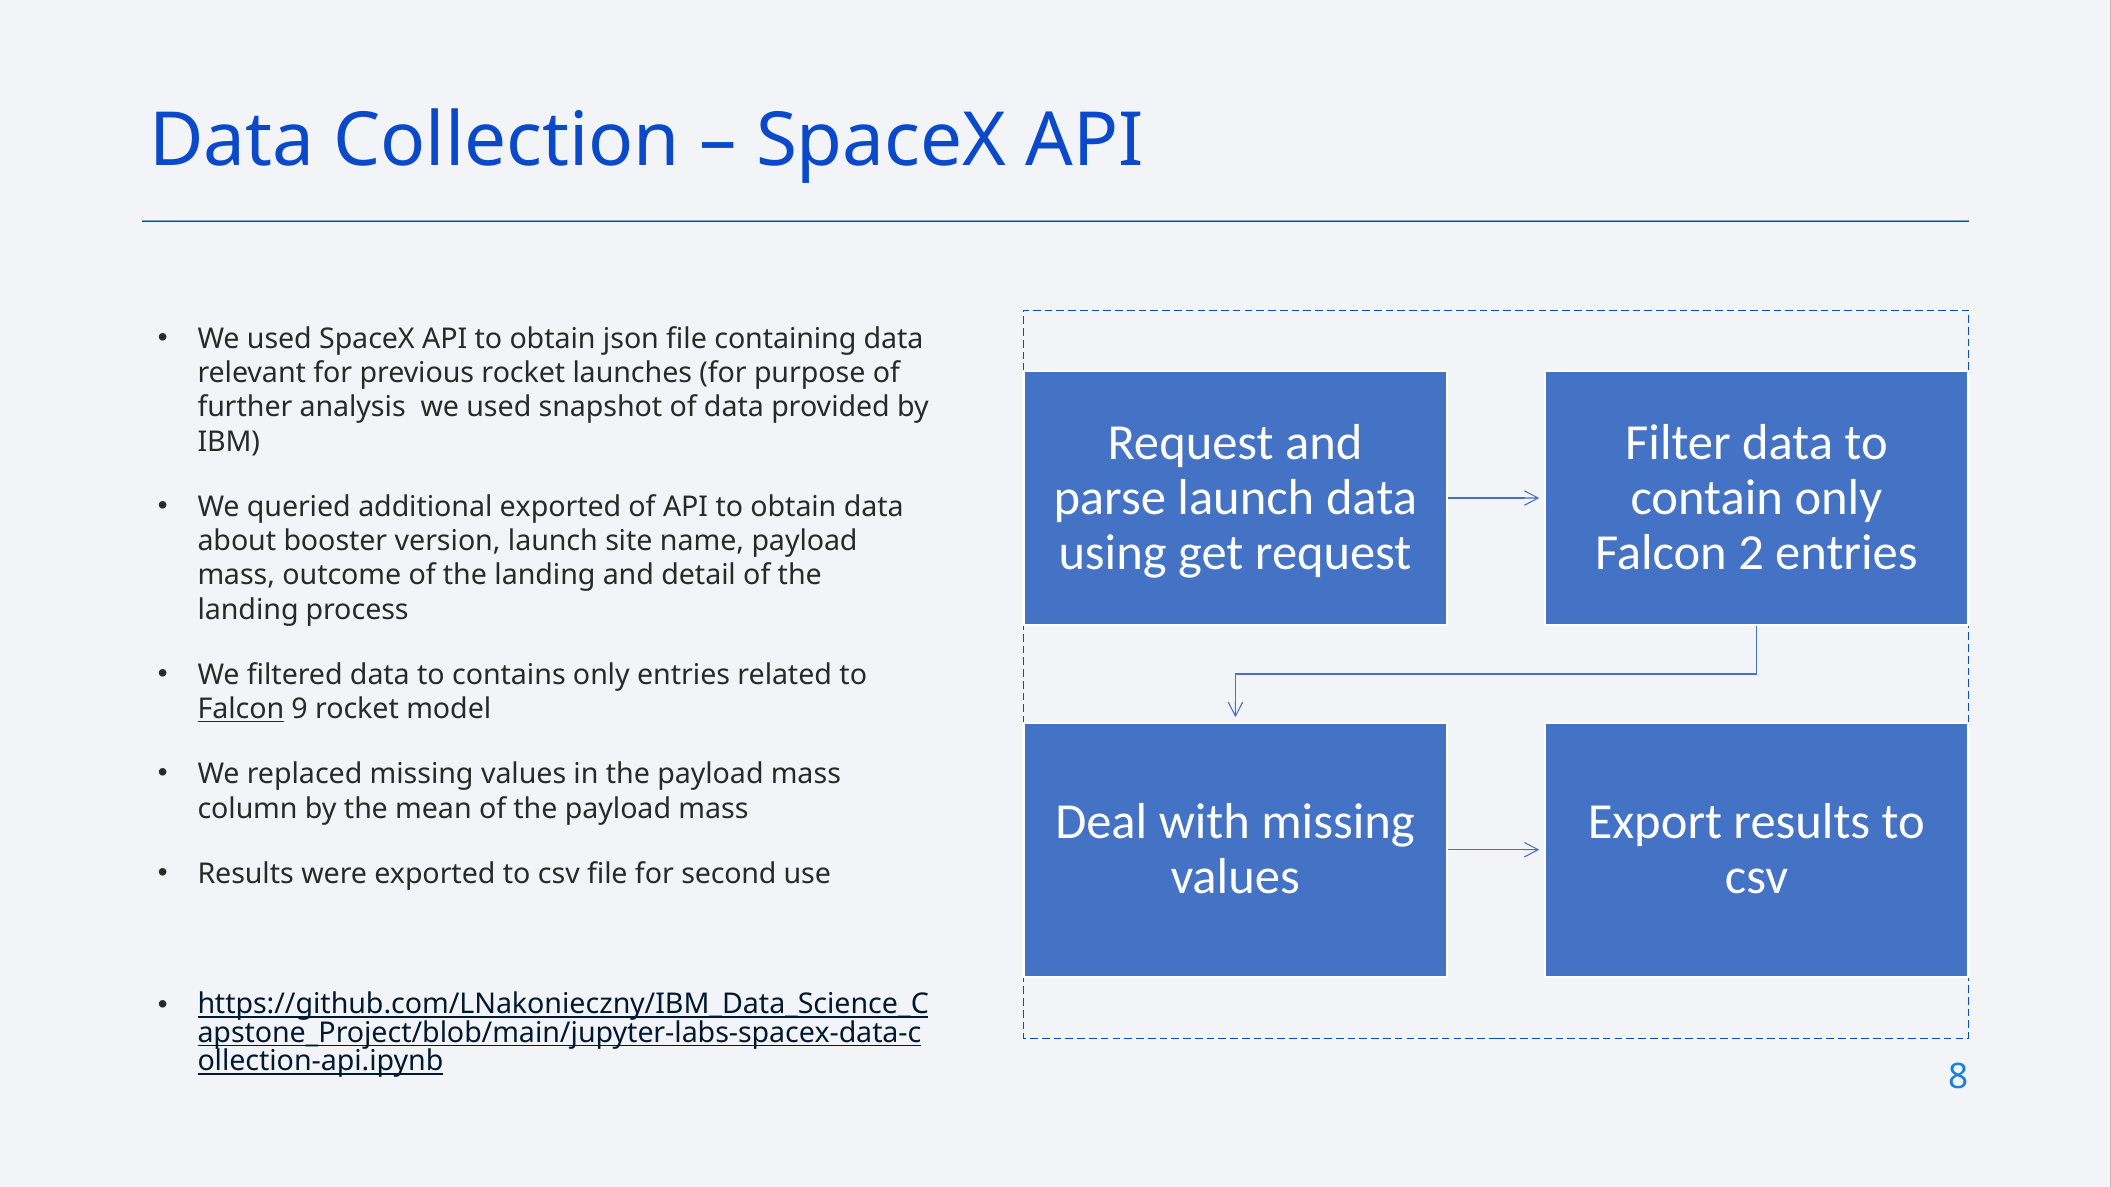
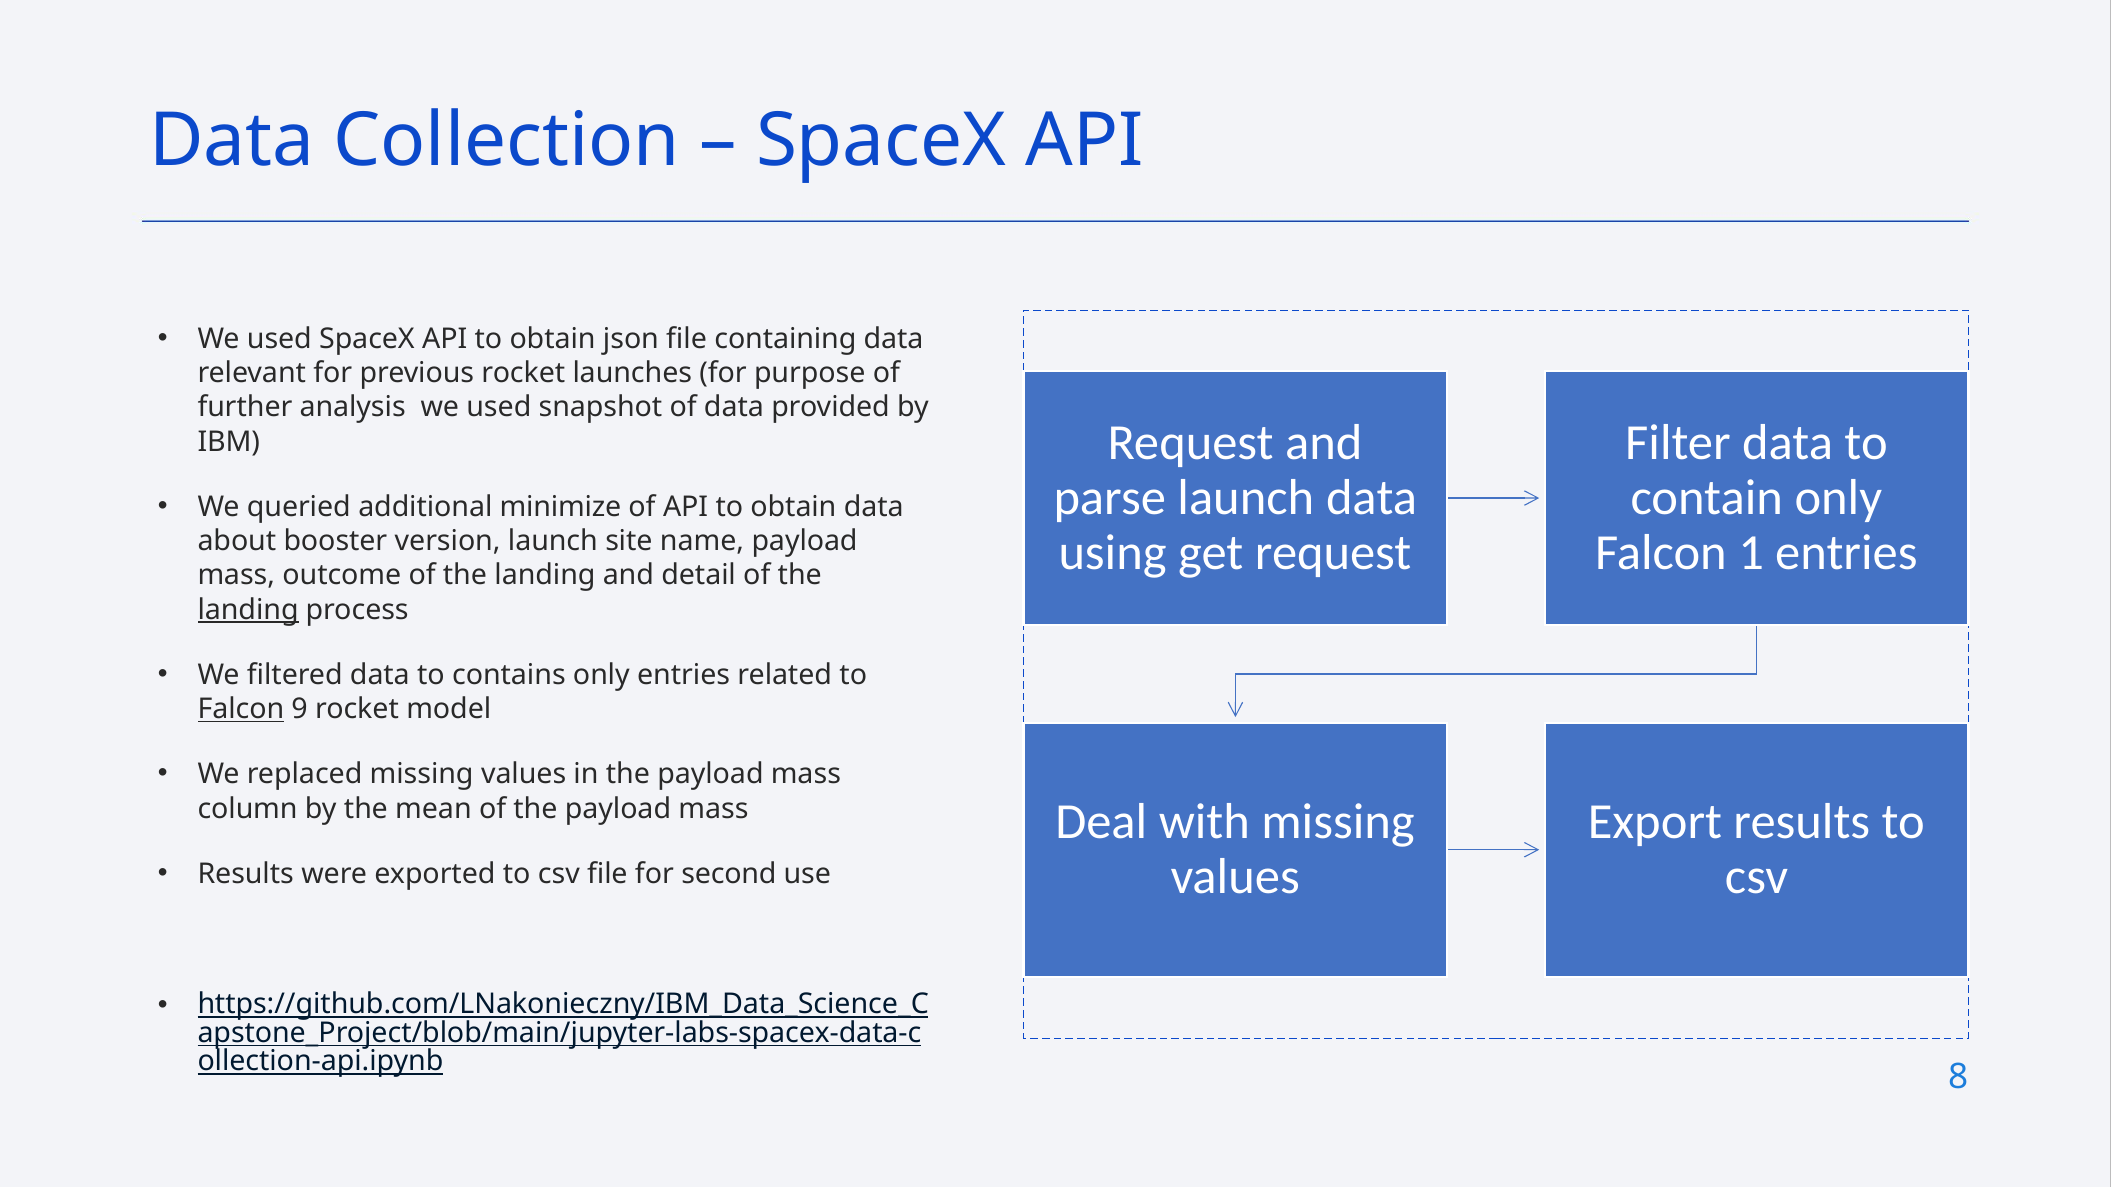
additional exported: exported -> minimize (560, 507)
2: 2 -> 1 (1751, 553)
landing underline: none -> present (248, 610)
